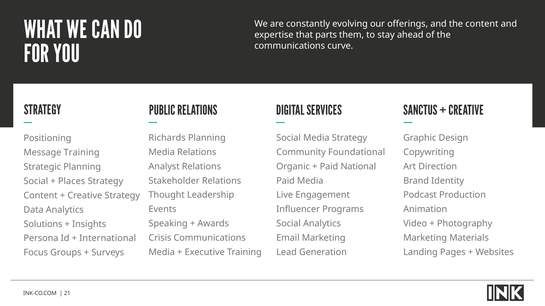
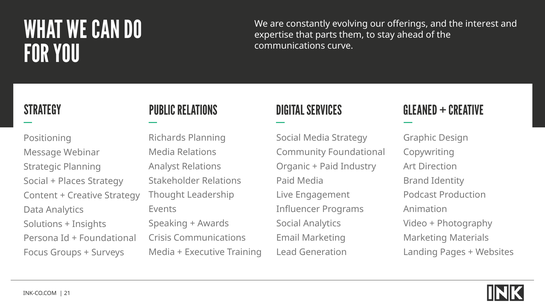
the content: content -> interest (482, 24)
SANCTUS: SANCTUS -> GLEANED (420, 111)
Message Training: Training -> Webinar (82, 153)
National: National -> Industry (358, 167)
International: International -> Foundational (108, 239)
